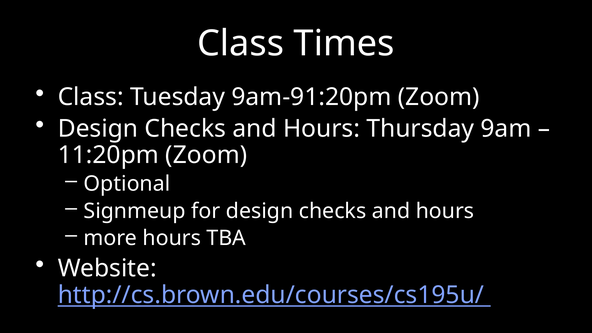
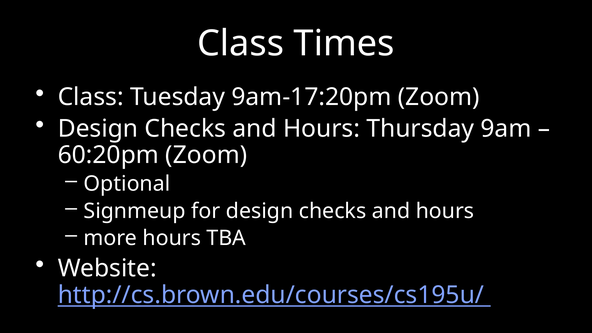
9am-91:20pm: 9am-91:20pm -> 9am-17:20pm (311, 97)
11:20pm: 11:20pm -> 60:20pm (108, 155)
